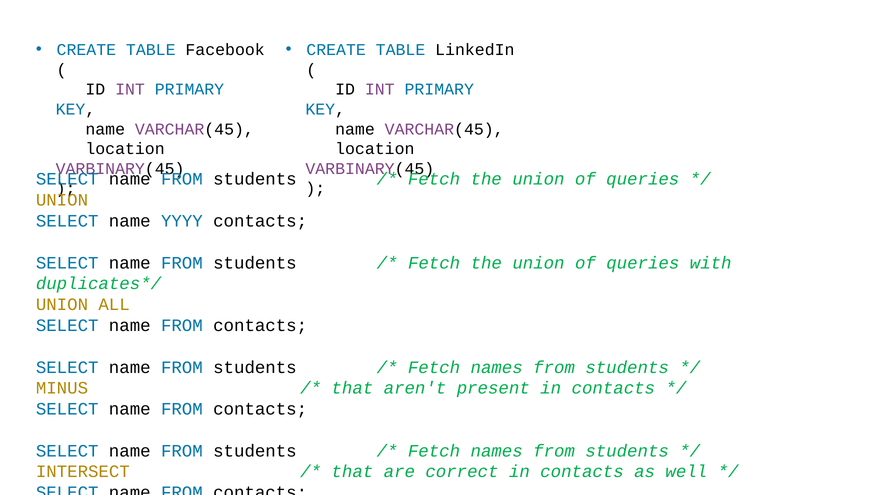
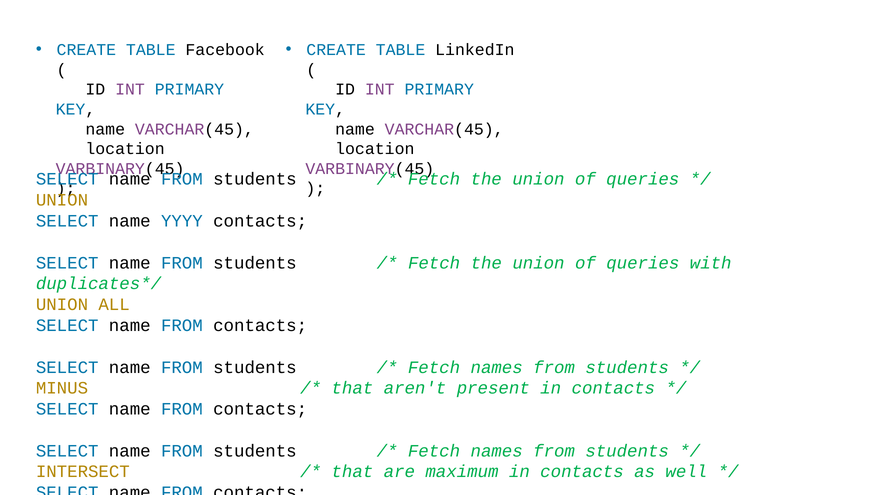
correct: correct -> maximum (462, 472)
